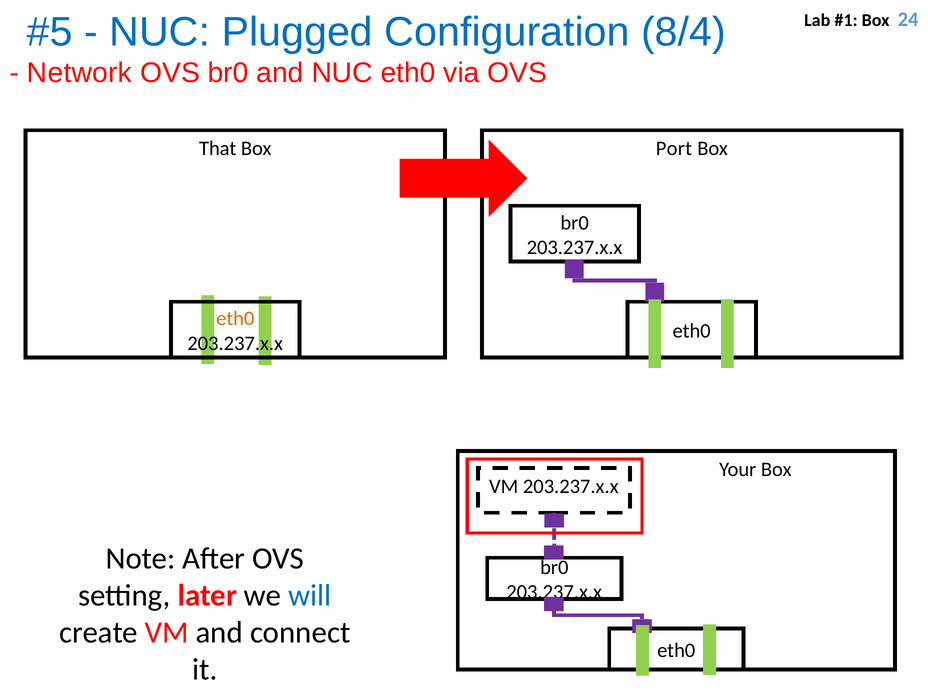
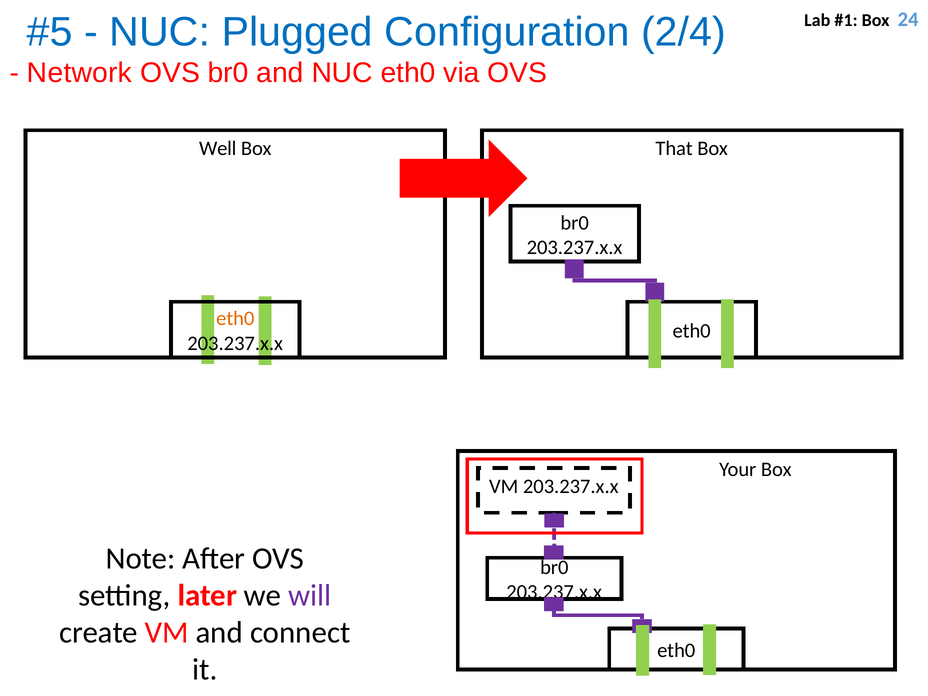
8/4: 8/4 -> 2/4 (684, 32)
That: That -> Well (218, 149)
Port: Port -> That (674, 149)
will colour: blue -> purple (310, 595)
